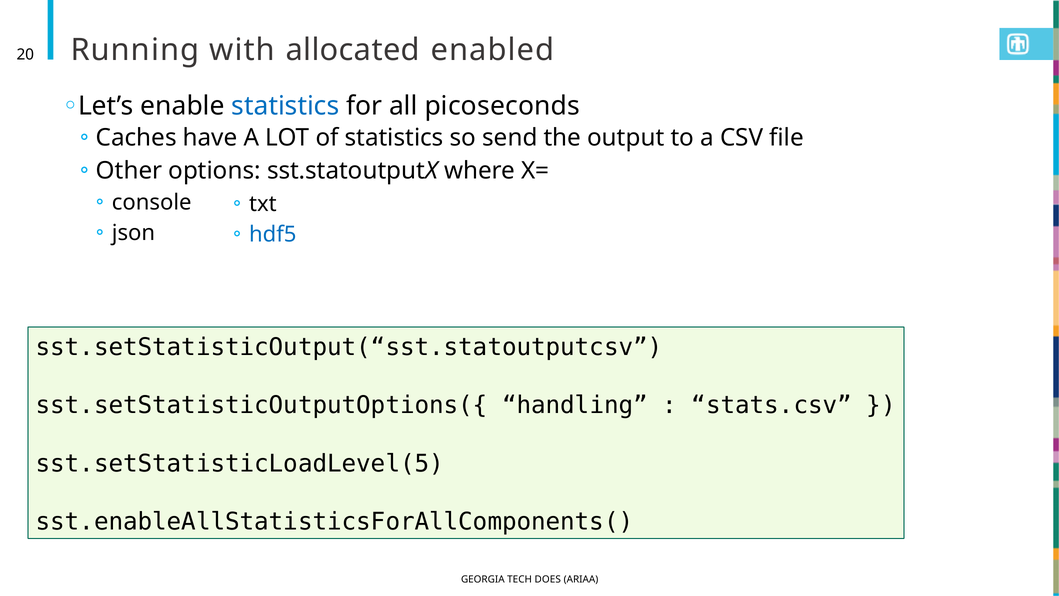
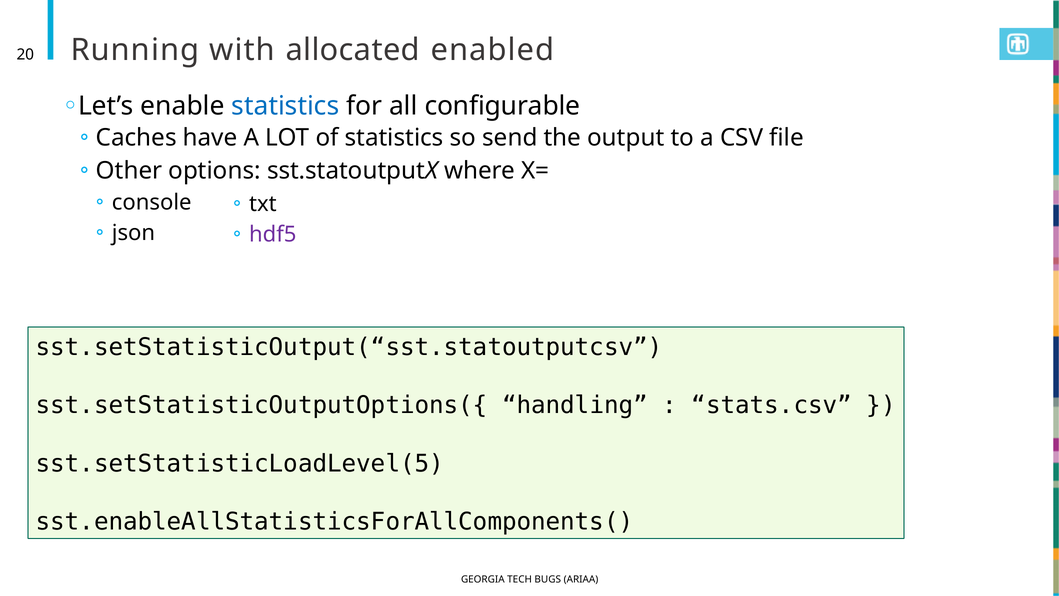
picoseconds: picoseconds -> configurable (502, 106)
hdf5 colour: blue -> purple (273, 235)
DOES: DOES -> BUGS (548, 579)
